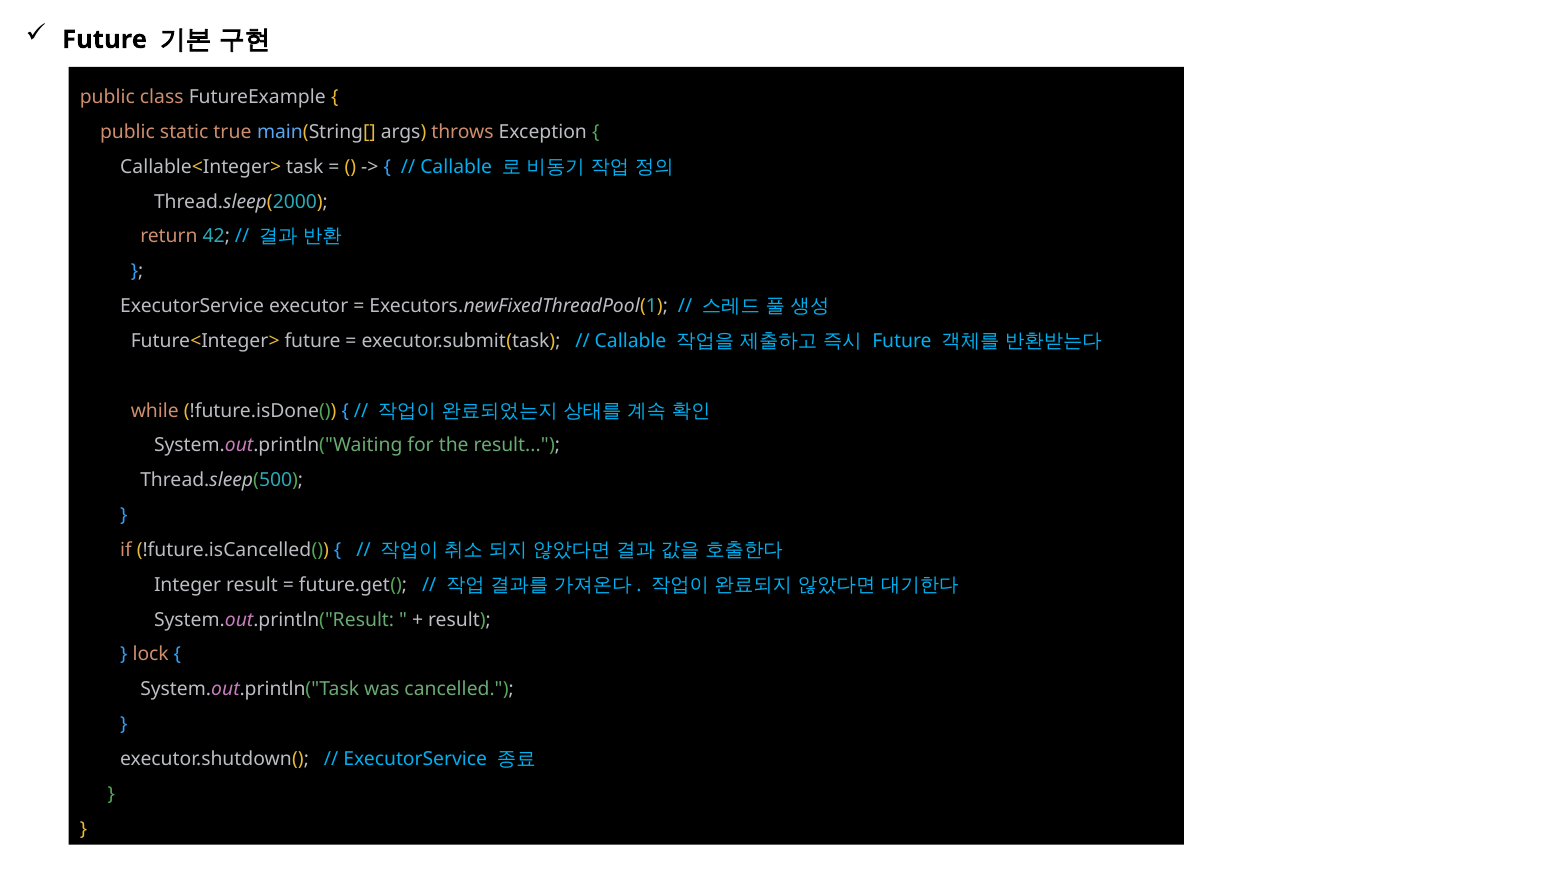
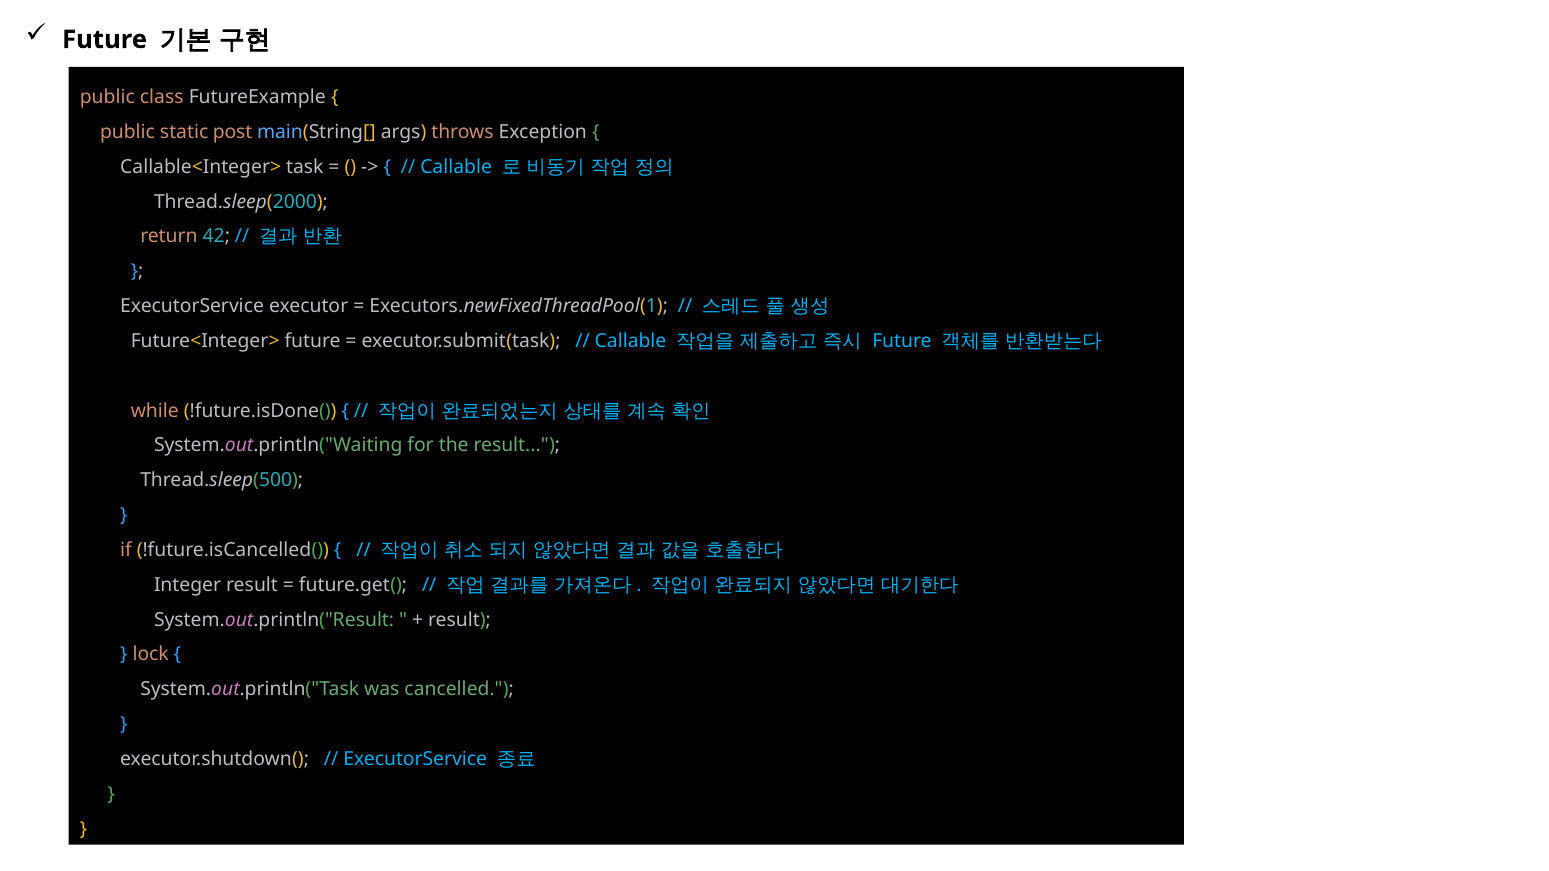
true: true -> post (233, 132)
